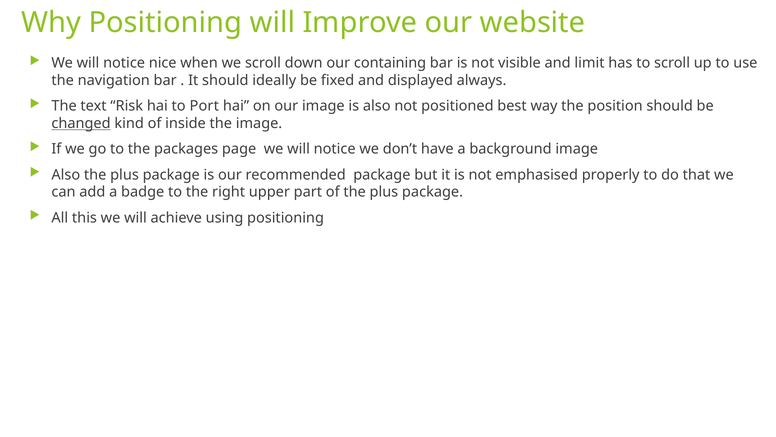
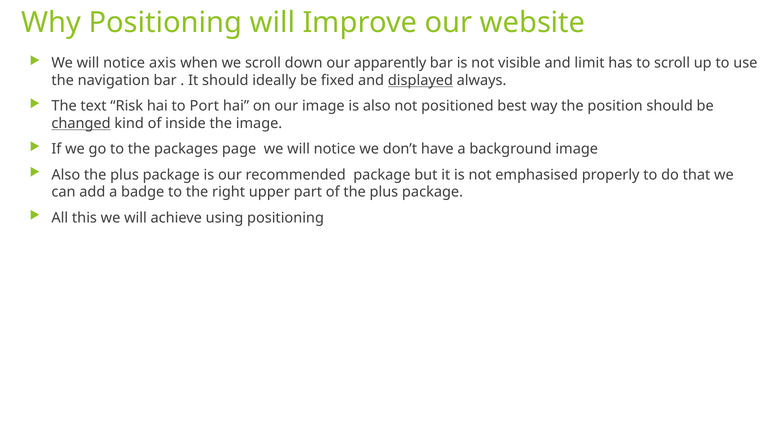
nice: nice -> axis (163, 63)
containing: containing -> apparently (390, 63)
displayed underline: none -> present (420, 80)
